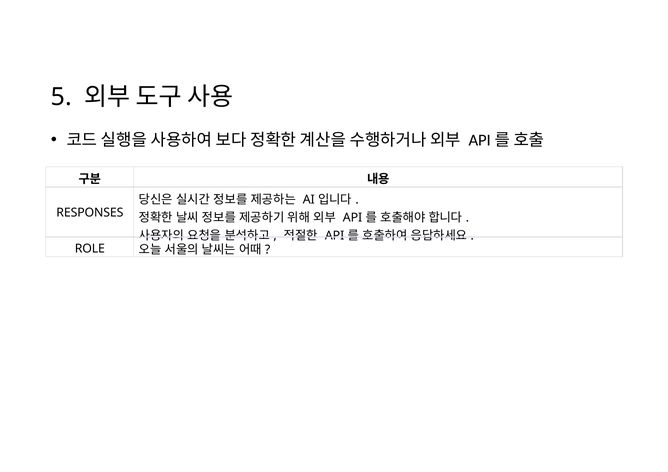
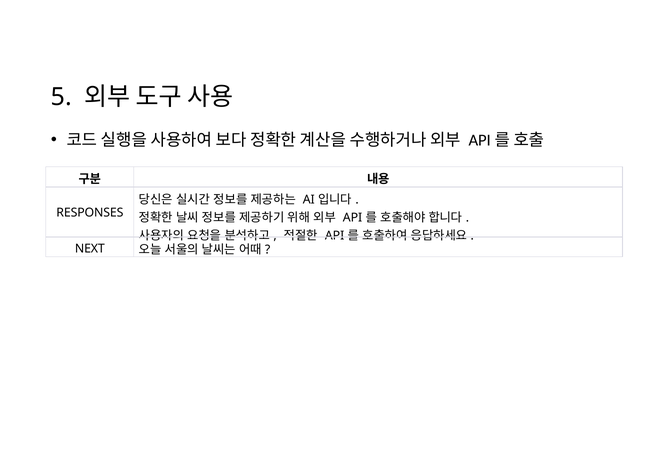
ROLE: ROLE -> NEXT (90, 249)
